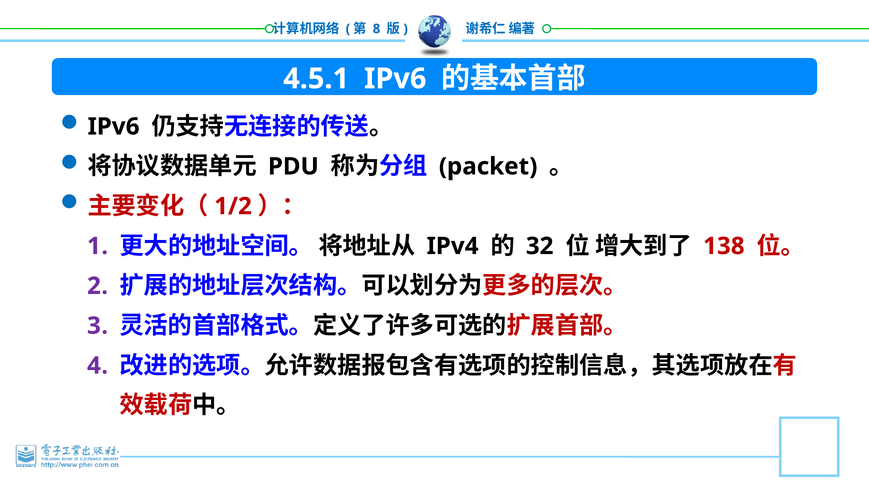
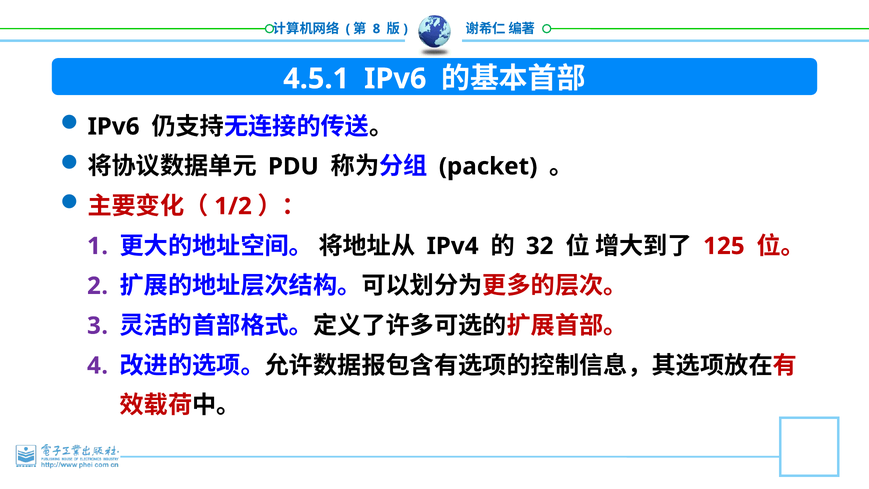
138: 138 -> 125 (724, 246)
